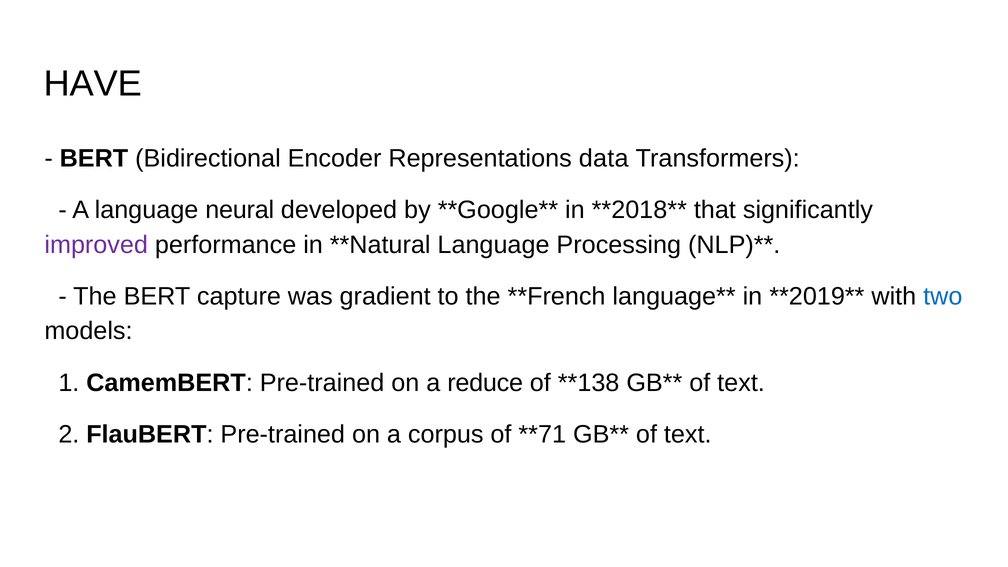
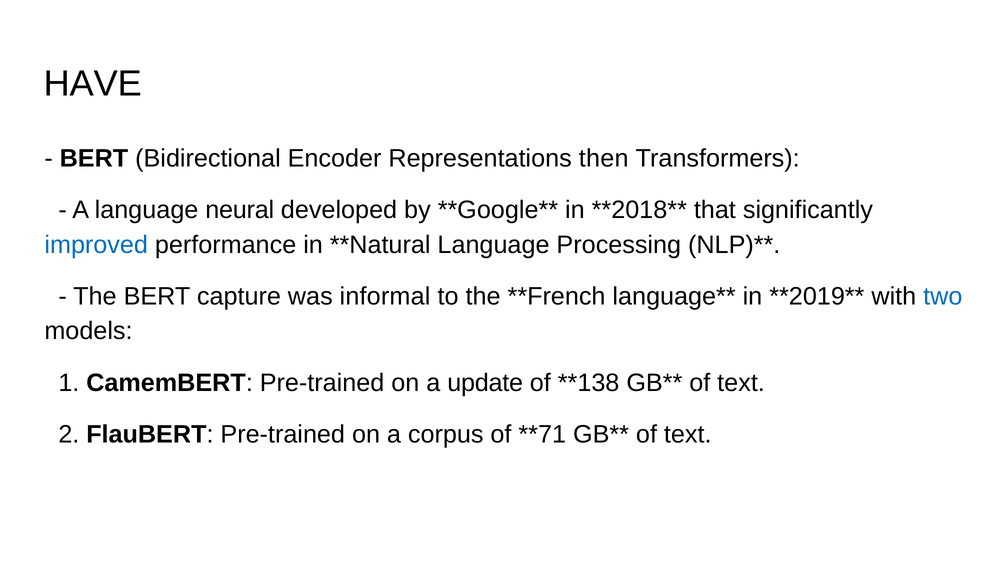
data: data -> then (604, 159)
improved colour: purple -> blue (96, 245)
gradient: gradient -> informal (385, 296)
reduce: reduce -> update (485, 383)
